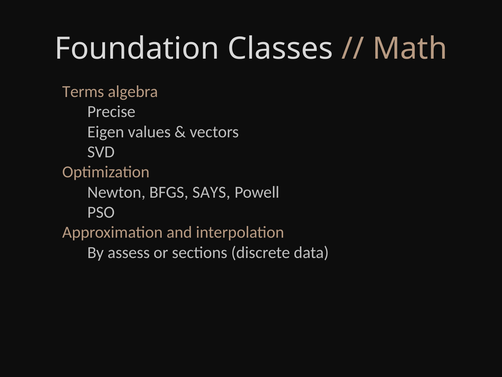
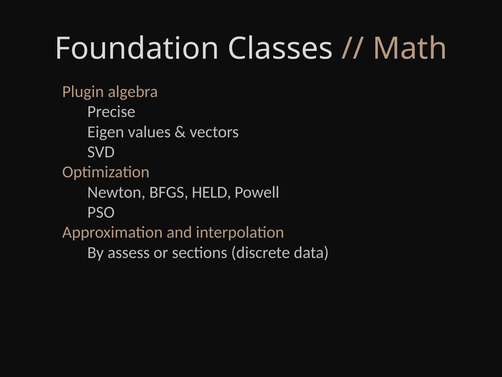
Terms: Terms -> Plugin (83, 92)
SAYS: SAYS -> HELD (212, 192)
